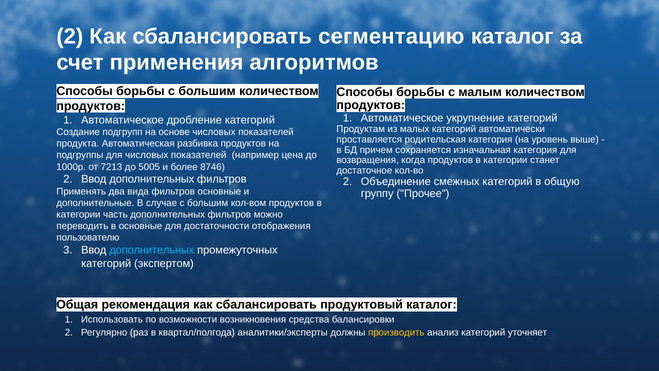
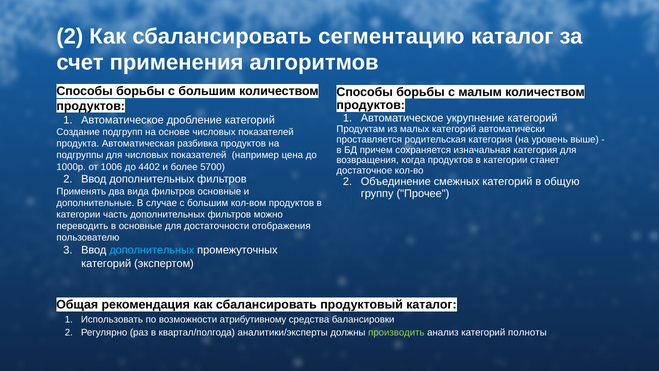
7213: 7213 -> 1006 (111, 167)
5005: 5005 -> 4402 (149, 167)
8746: 8746 -> 5700 (213, 167)
возникновения: возникновения -> атрибутивному (253, 319)
производить colour: yellow -> light green (396, 332)
уточняет: уточняет -> полноты (527, 332)
